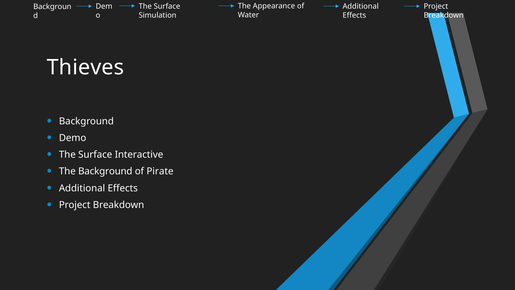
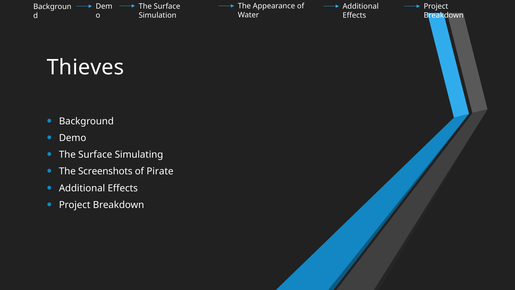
Interactive: Interactive -> Simulating (139, 155)
The Background: Background -> Screenshots (105, 171)
